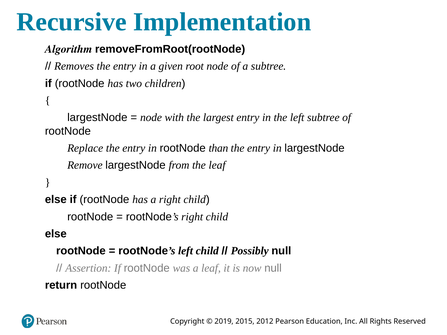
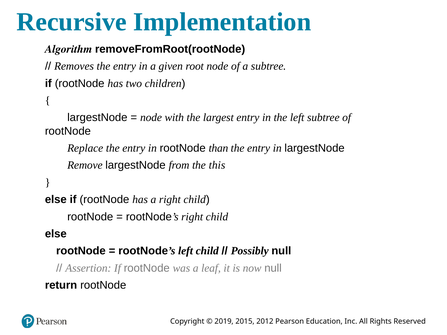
the leaf: leaf -> this (217, 165)
